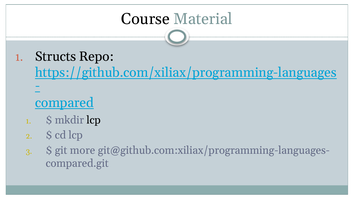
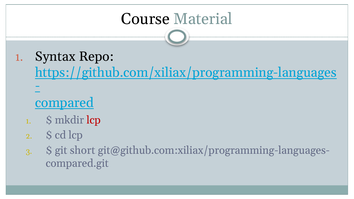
Structs: Structs -> Syntax (55, 57)
lcp colour: black -> red (94, 120)
more: more -> short (83, 150)
